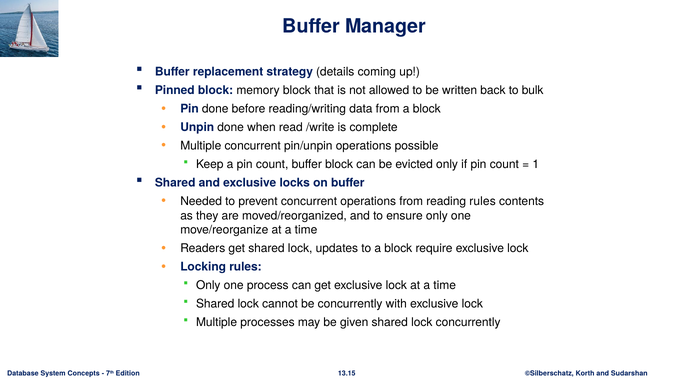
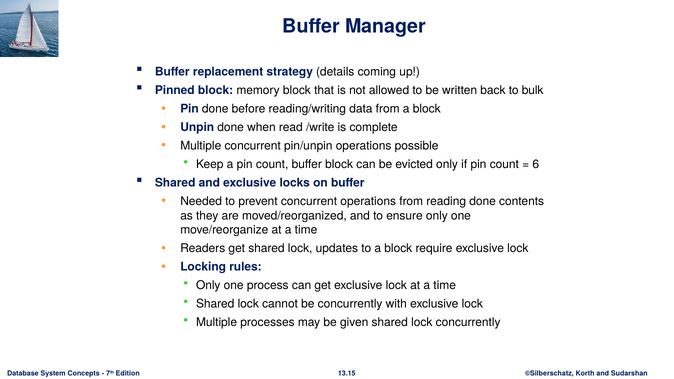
1: 1 -> 6 (536, 164)
reading rules: rules -> done (483, 201)
